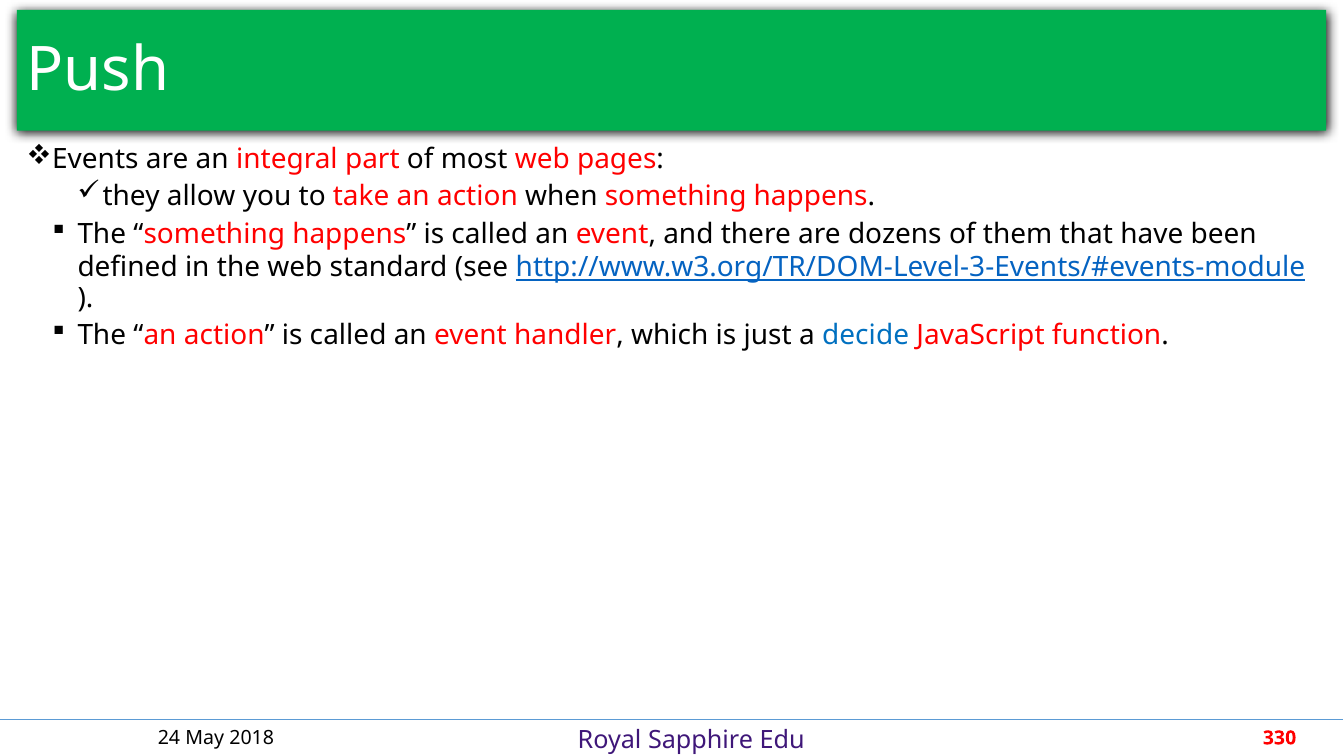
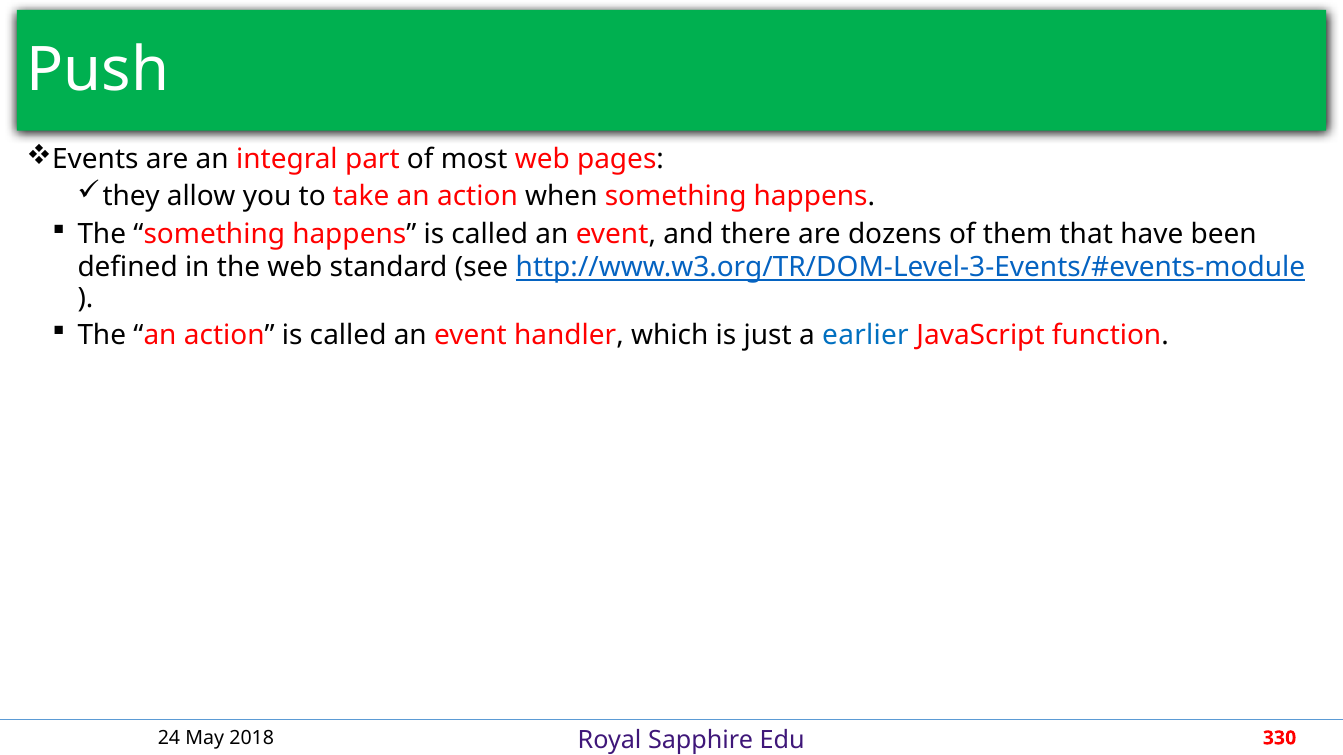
decide: decide -> earlier (865, 336)
